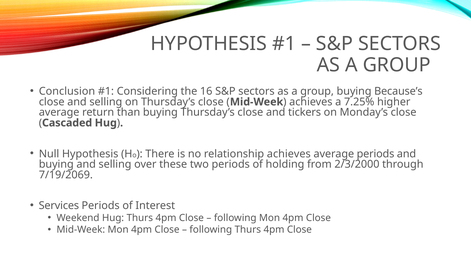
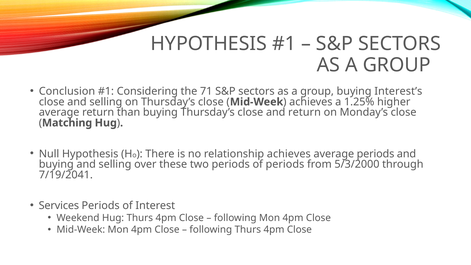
16: 16 -> 71 (206, 91)
Because’s: Because’s -> Interest’s (398, 91)
7.25%: 7.25% -> 1.25% (359, 102)
and tickers: tickers -> return (305, 112)
Cascaded: Cascaded -> Matching (67, 123)
of holding: holding -> periods (285, 164)
2/3/2000: 2/3/2000 -> 5/3/2000 (357, 164)
7/19/2069: 7/19/2069 -> 7/19/2041 (66, 175)
